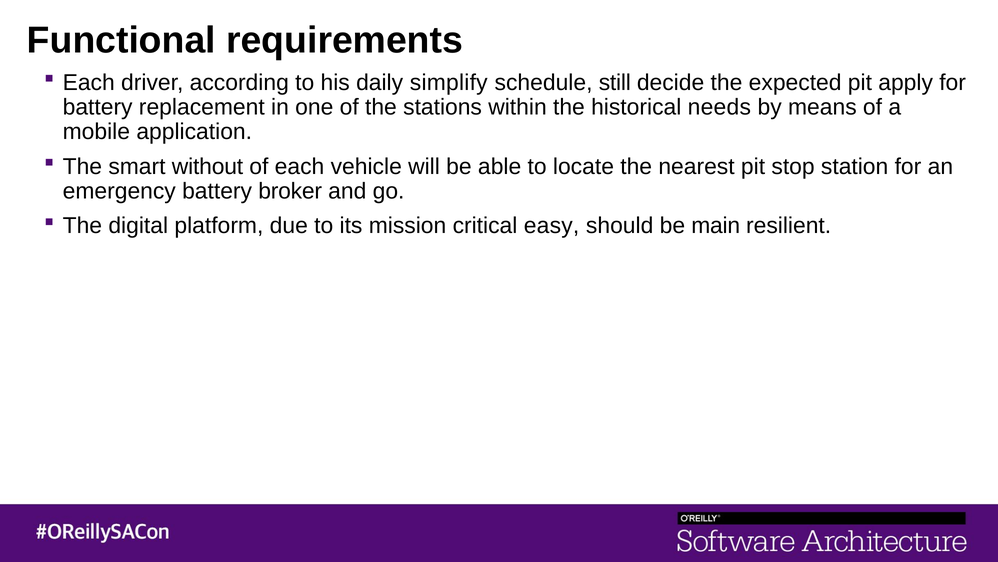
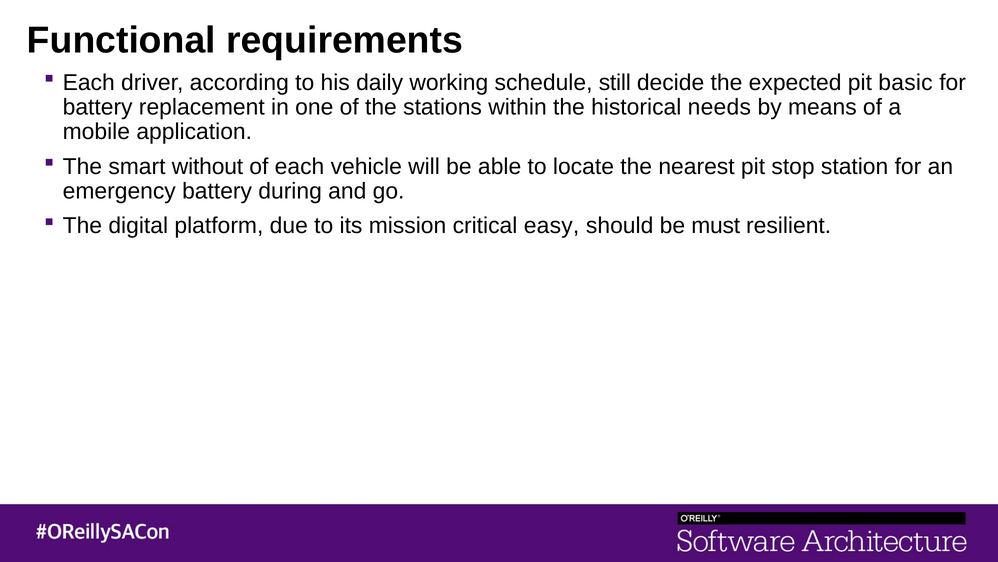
simplify: simplify -> working (449, 82)
apply: apply -> basic (906, 82)
broker: broker -> during (290, 191)
main: main -> must (716, 226)
